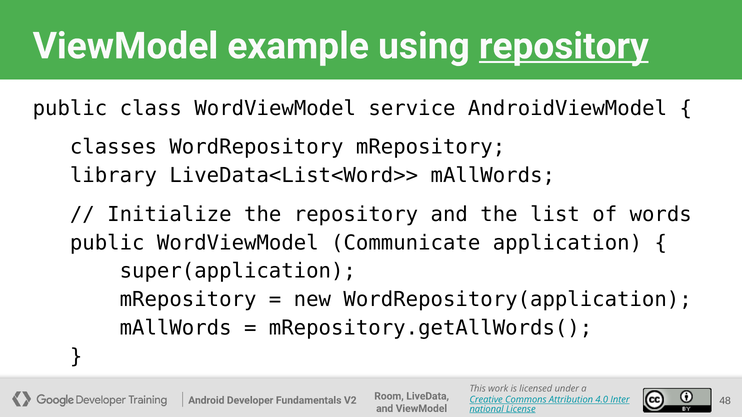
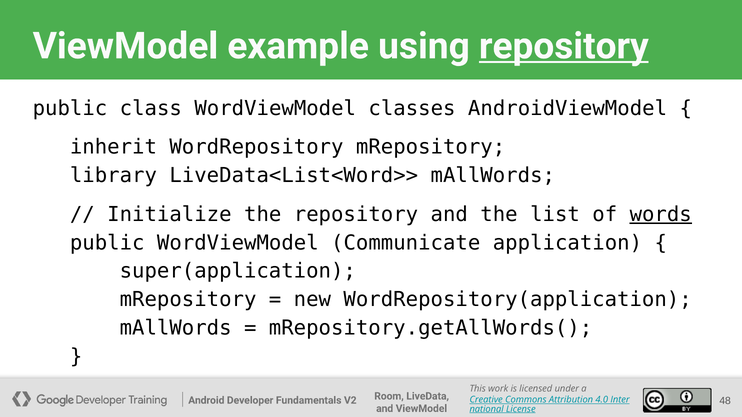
service: service -> classes (412, 109)
classes: classes -> inherit (113, 147)
words underline: none -> present (661, 215)
